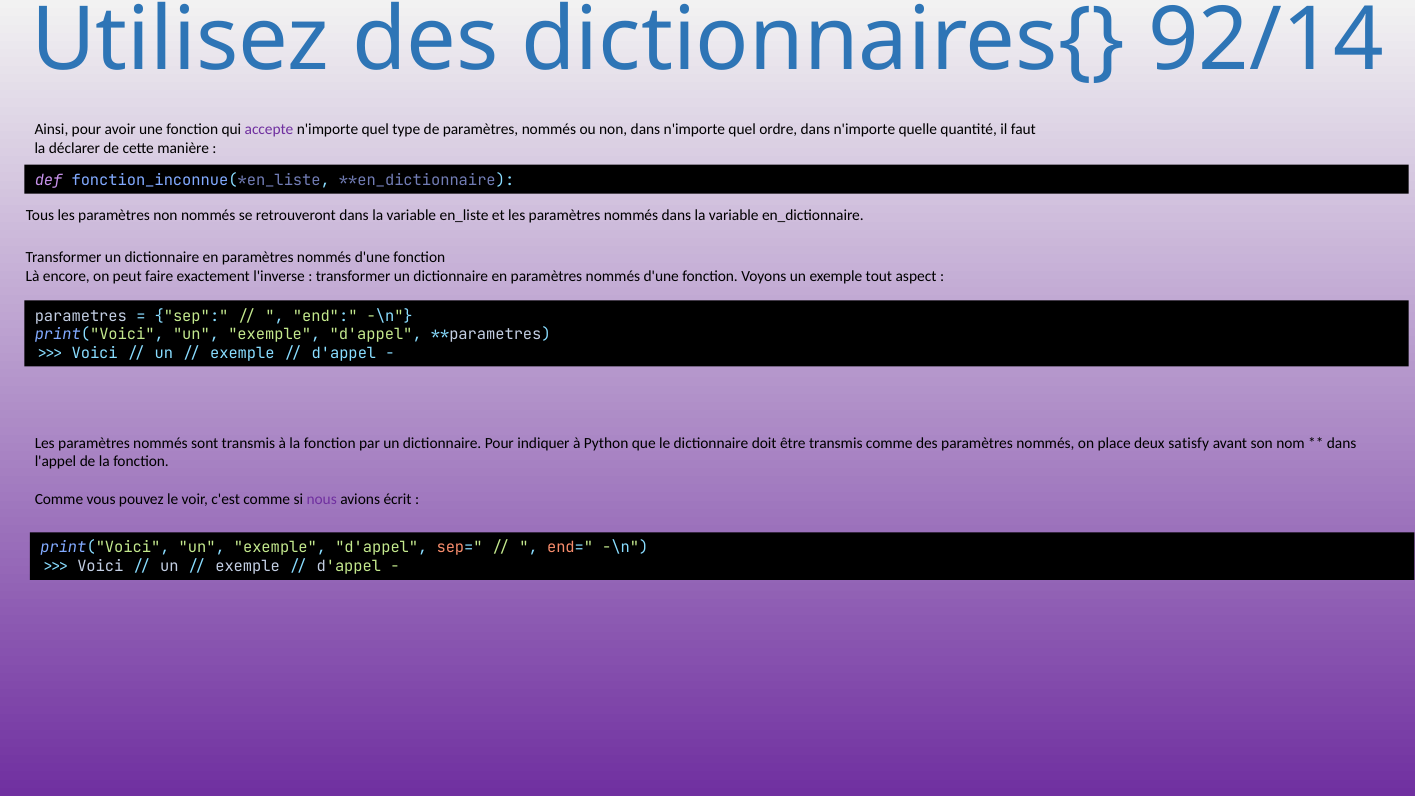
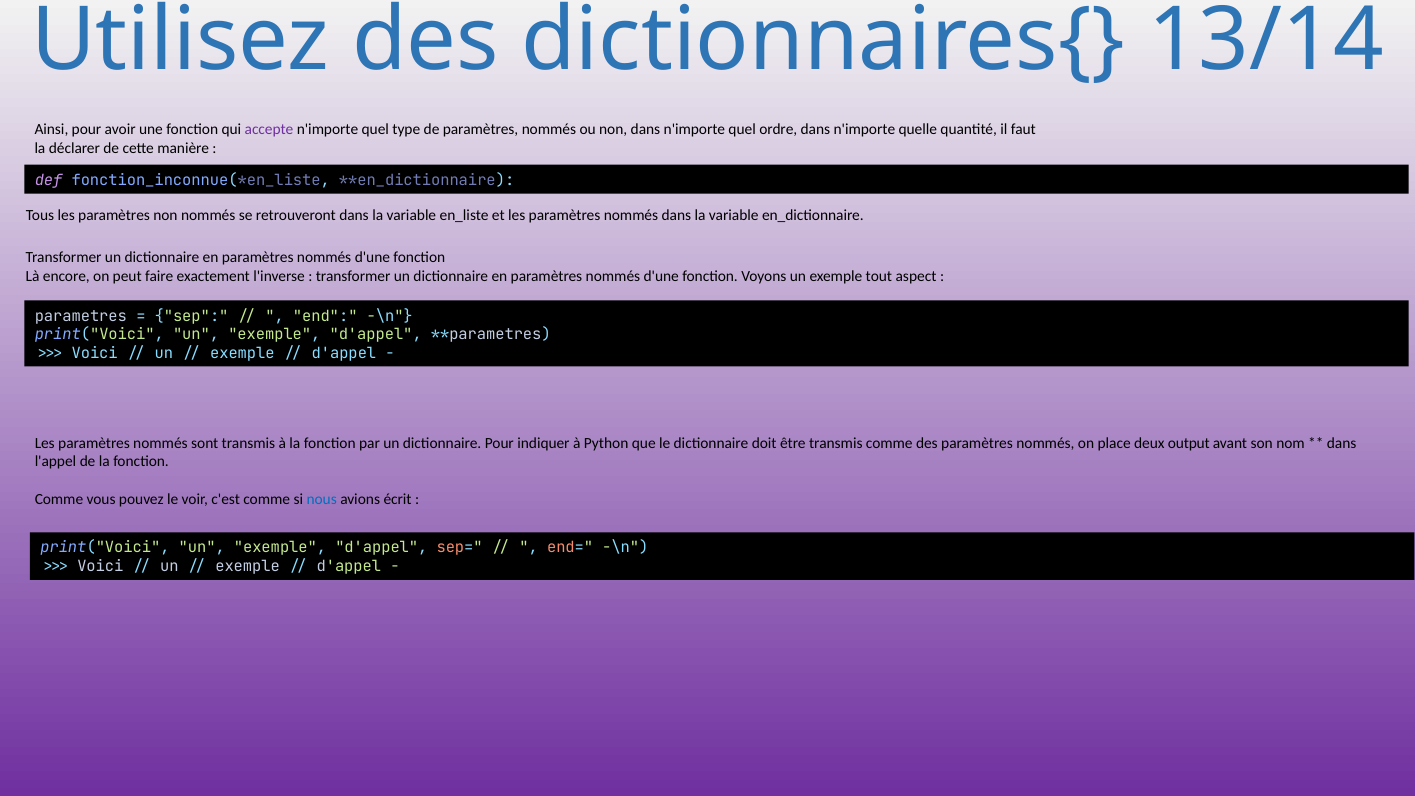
92/14: 92/14 -> 13/14 (1266, 41)
satisfy: satisfy -> output (1189, 443)
nous colour: purple -> blue (322, 499)
